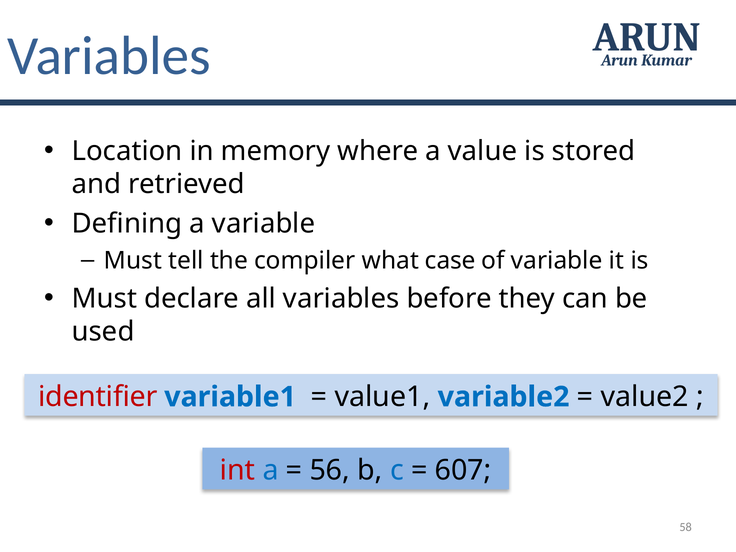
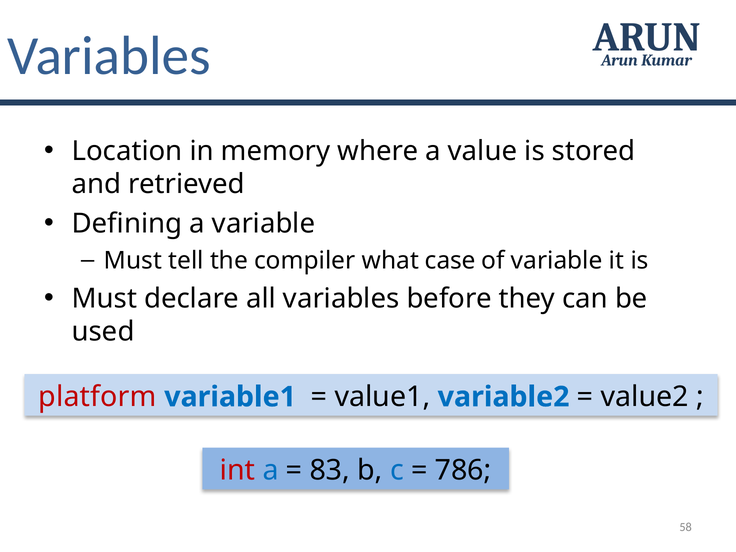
identifier: identifier -> platform (98, 397)
56: 56 -> 83 (330, 471)
607: 607 -> 786 (463, 471)
